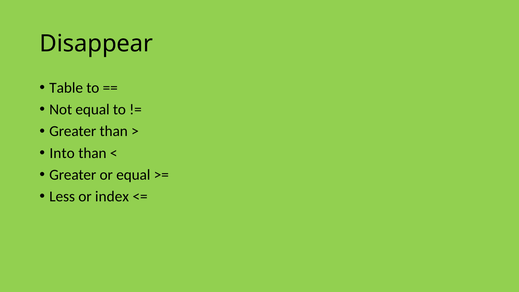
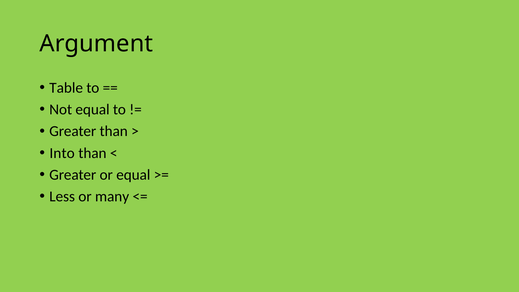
Disappear: Disappear -> Argument (96, 44)
index: index -> many (112, 197)
